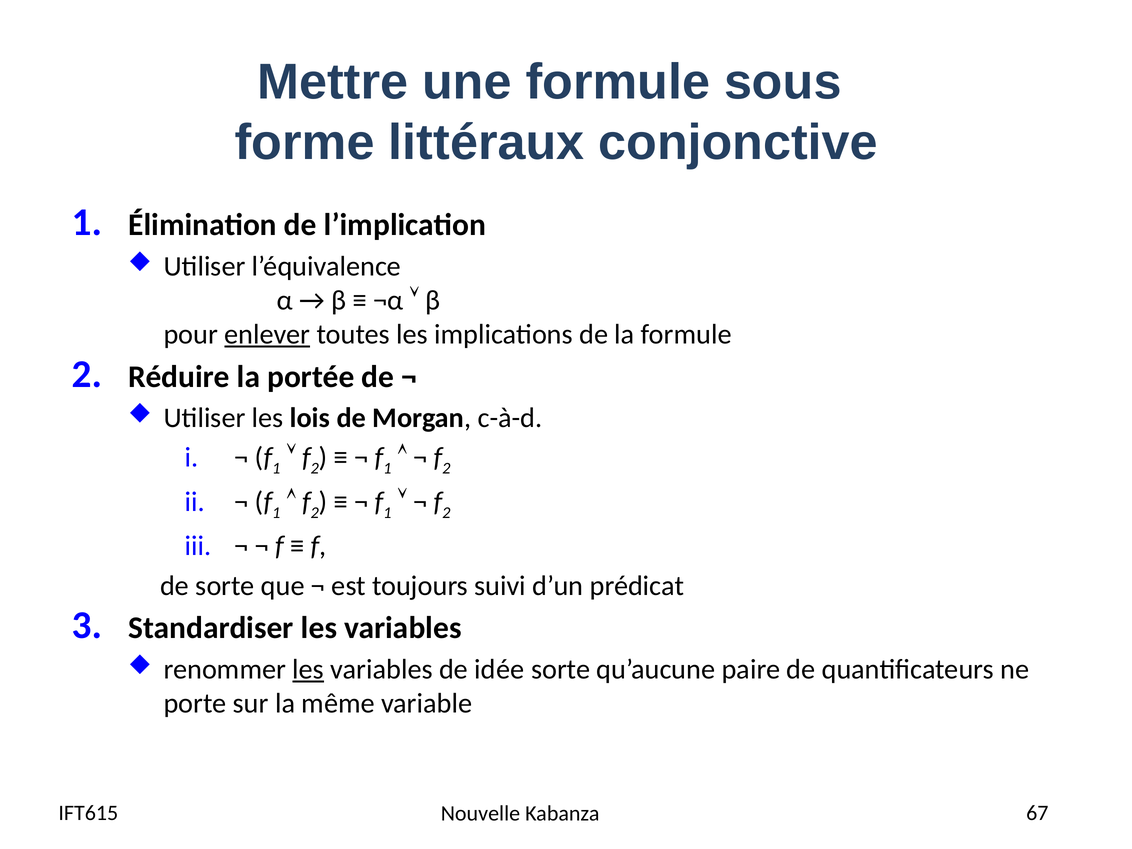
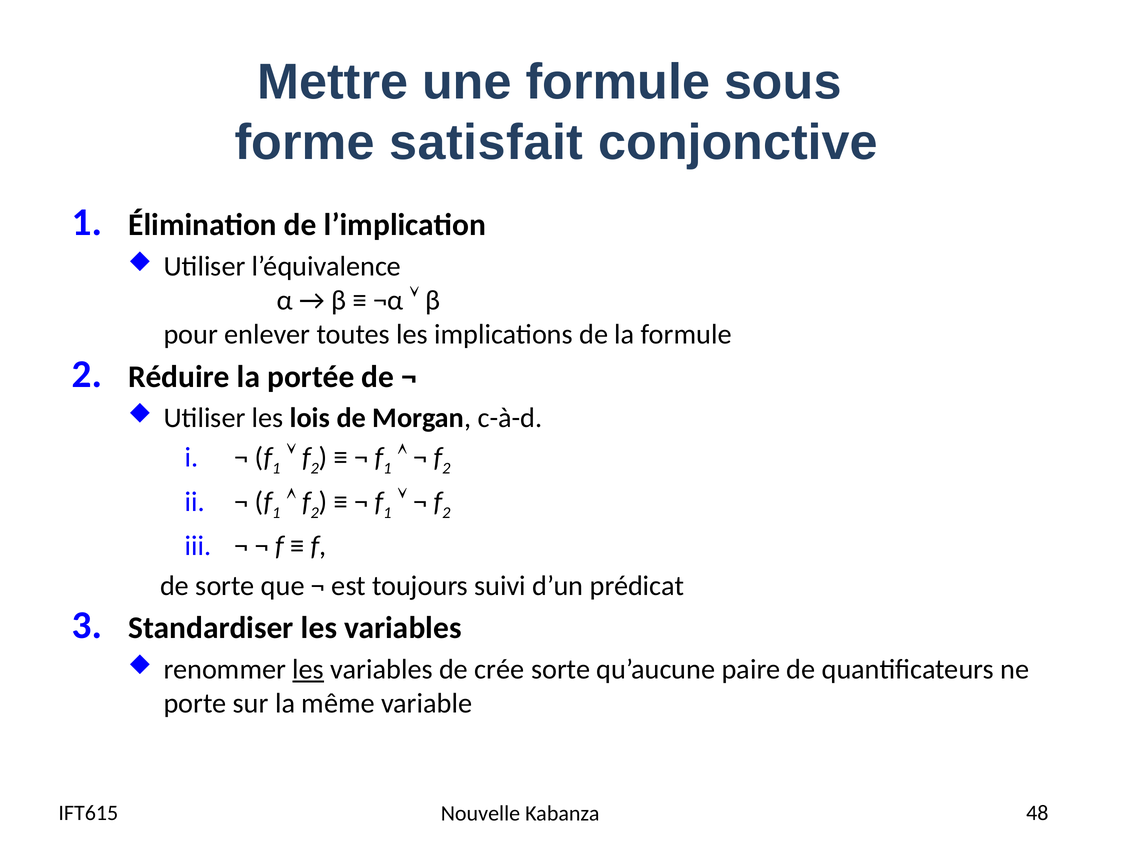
littéraux: littéraux -> satisfait (486, 143)
enlever underline: present -> none (267, 334)
idée: idée -> crée (499, 669)
67: 67 -> 48 (1037, 813)
